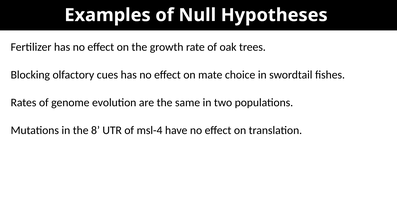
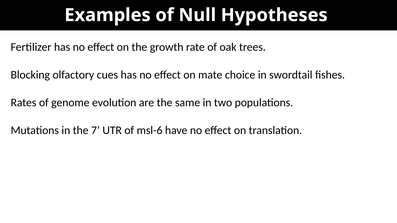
8: 8 -> 7 (95, 130)
msl-4: msl-4 -> msl-6 (150, 130)
